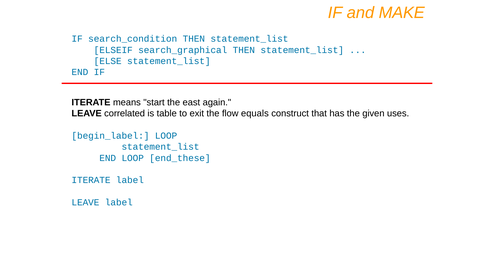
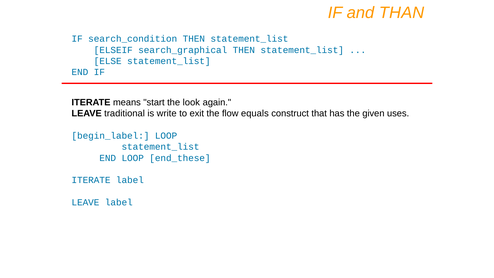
MAKE: MAKE -> THAN (402, 13)
east: east -> look (191, 102)
correlated: correlated -> traditional (125, 113)
table: table -> write (167, 113)
